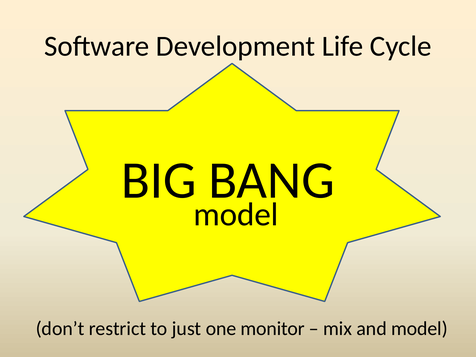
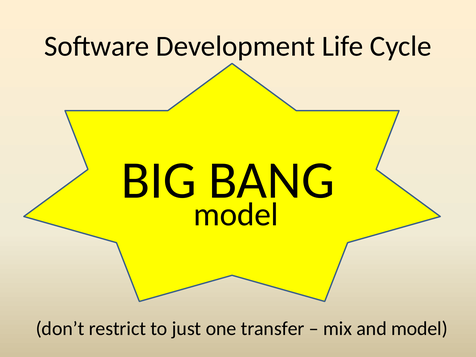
monitor: monitor -> transfer (273, 329)
